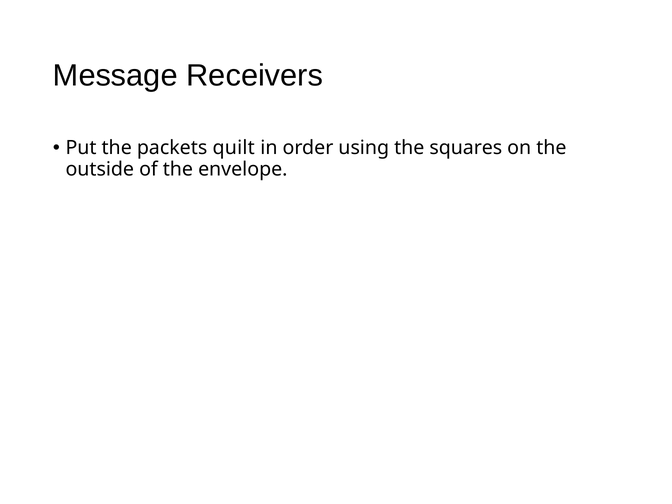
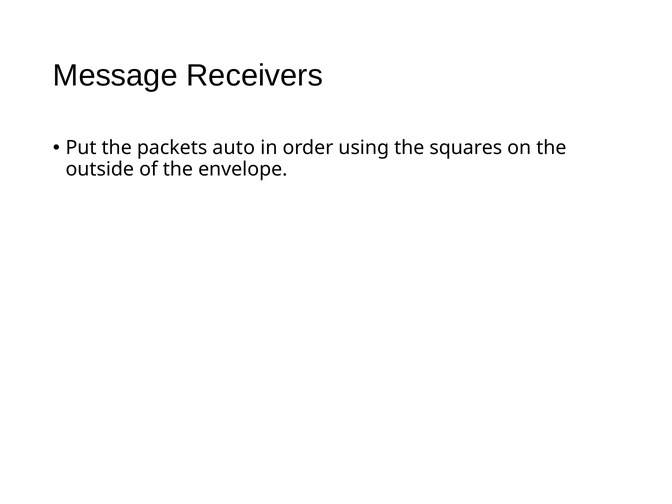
quilt: quilt -> auto (234, 148)
